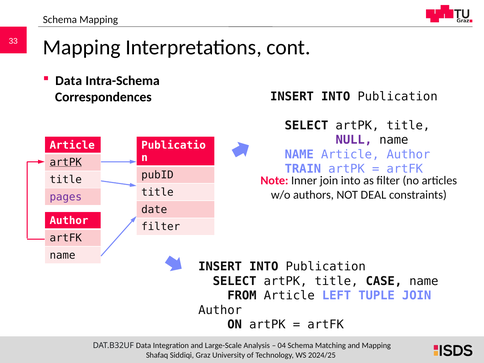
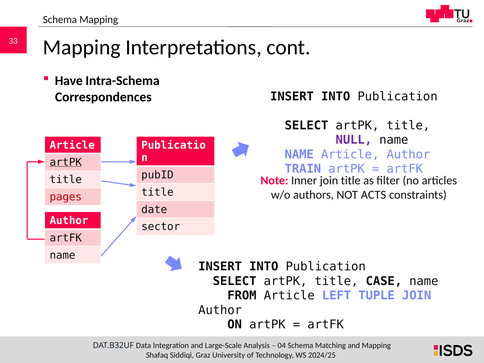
Data: Data -> Have (69, 81)
join into: into -> title (351, 180)
DEAL: DEAL -> ACTS (373, 195)
pages colour: purple -> red (66, 197)
filter: filter -> sector (161, 227)
